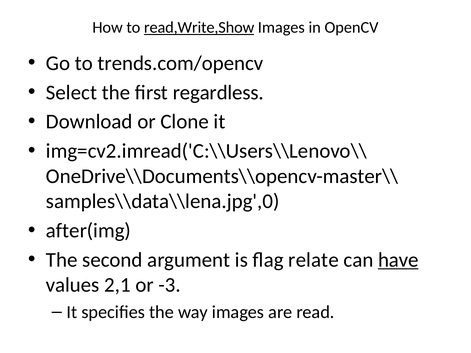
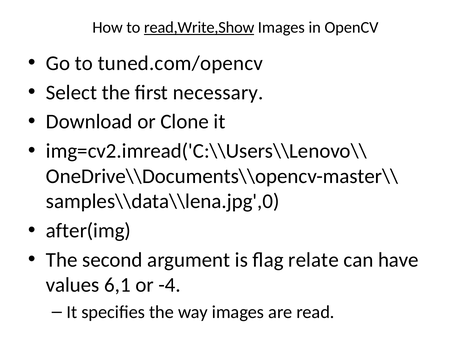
trends.com/opencv: trends.com/opencv -> tuned.com/opencv (180, 63)
regardless: regardless -> necessary (218, 93)
have underline: present -> none (398, 260)
2,1: 2,1 -> 6,1 (117, 285)
-3: -3 -> -4 (170, 285)
